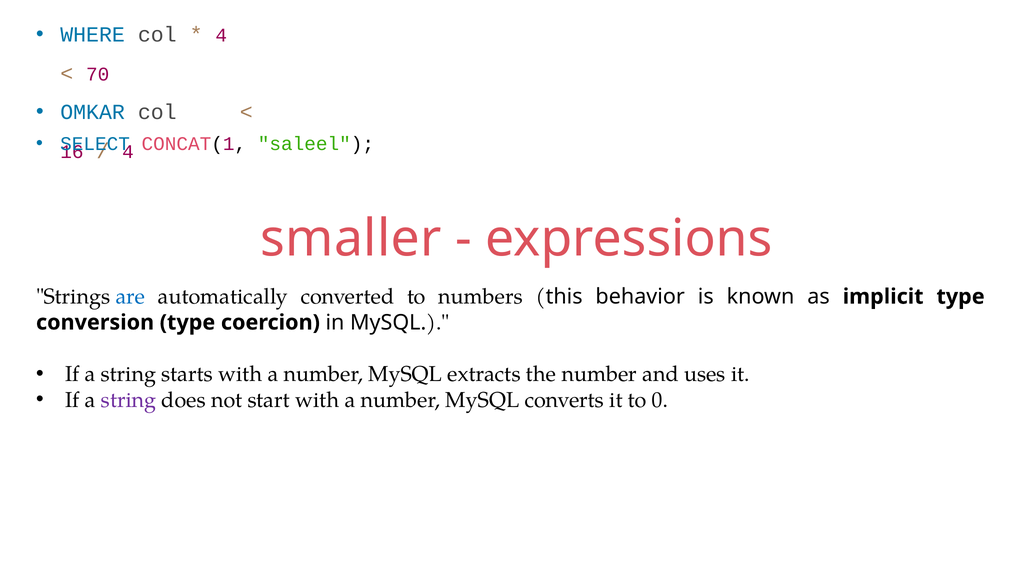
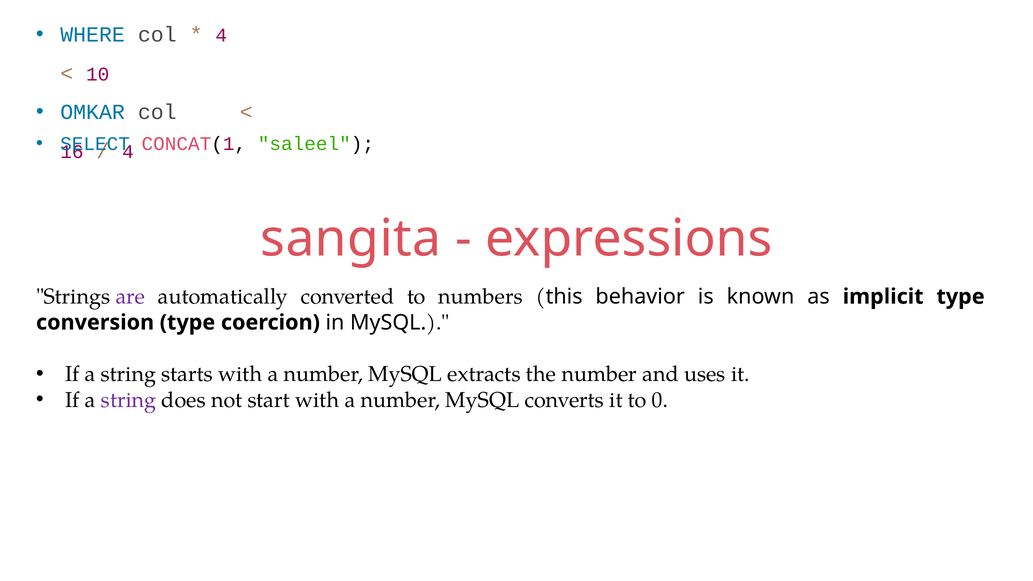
70: 70 -> 10 (98, 74)
smaller: smaller -> sangita (351, 239)
are colour: blue -> purple (130, 297)
